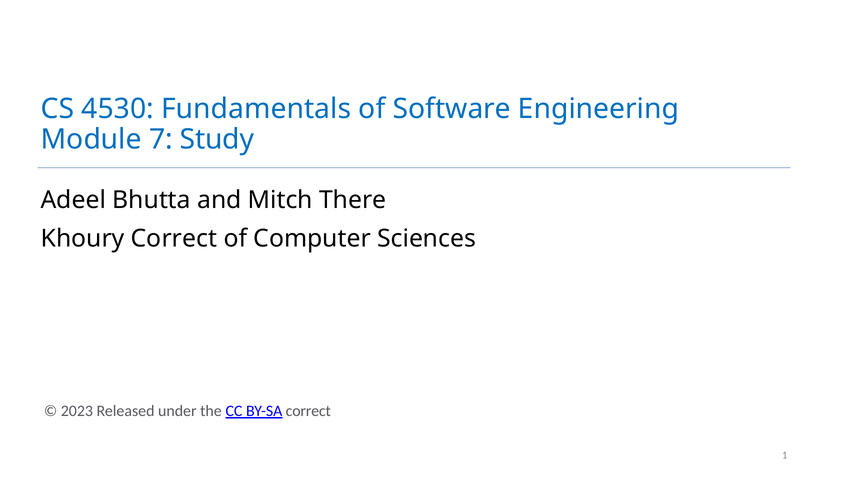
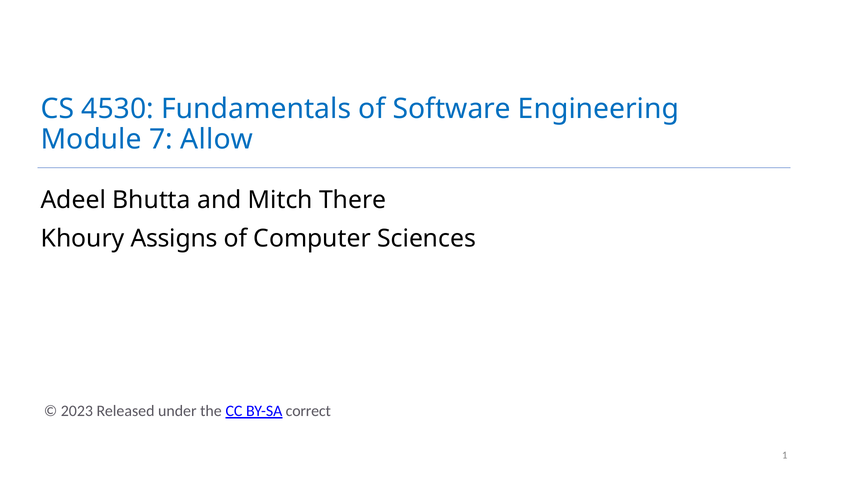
Study: Study -> Allow (217, 140)
Khoury Correct: Correct -> Assigns (174, 239)
